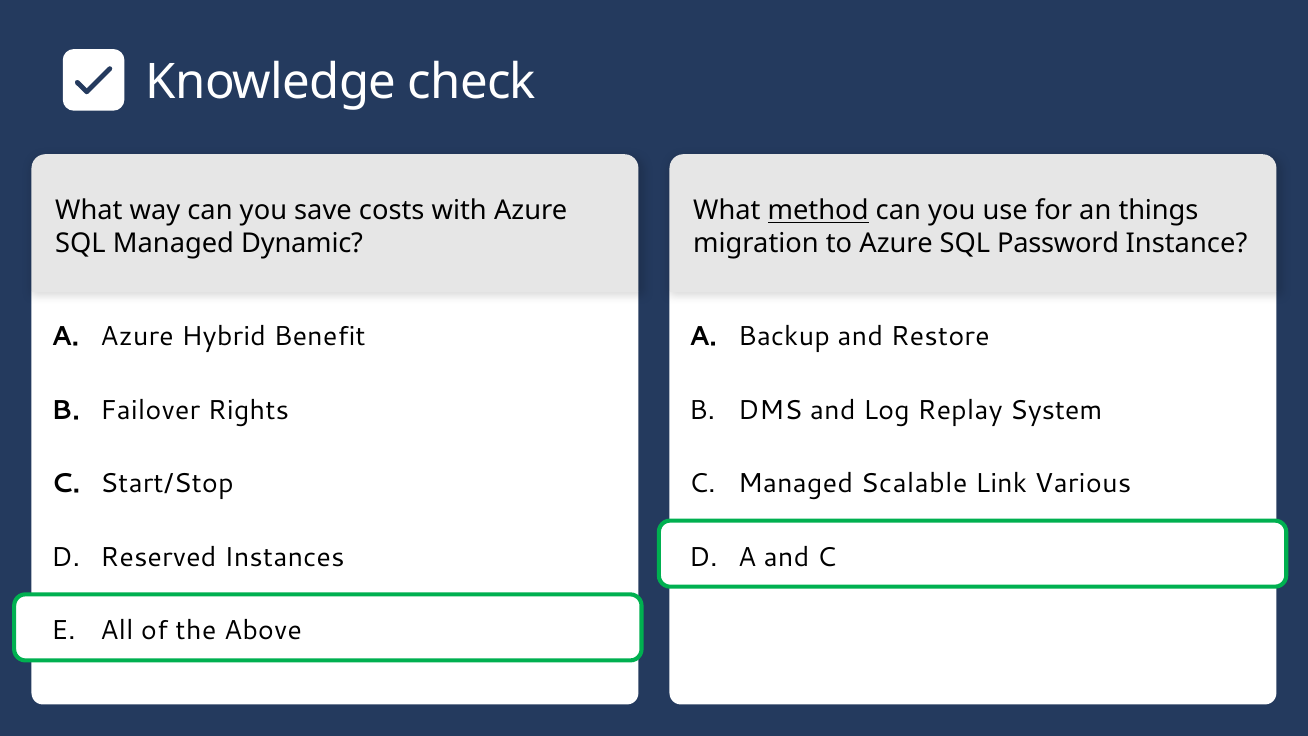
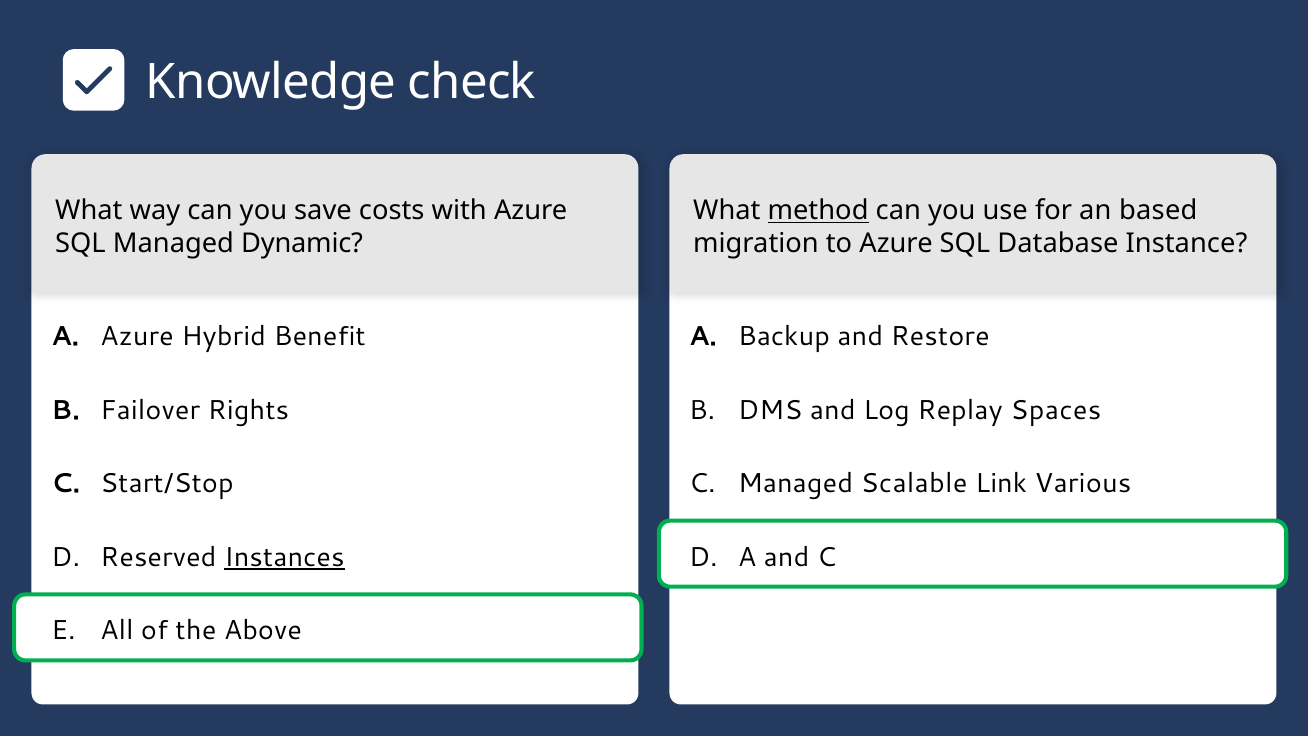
things: things -> based (1158, 211)
Password: Password -> Database (1058, 243)
System: System -> Spaces (1056, 410)
Instances underline: none -> present (284, 557)
